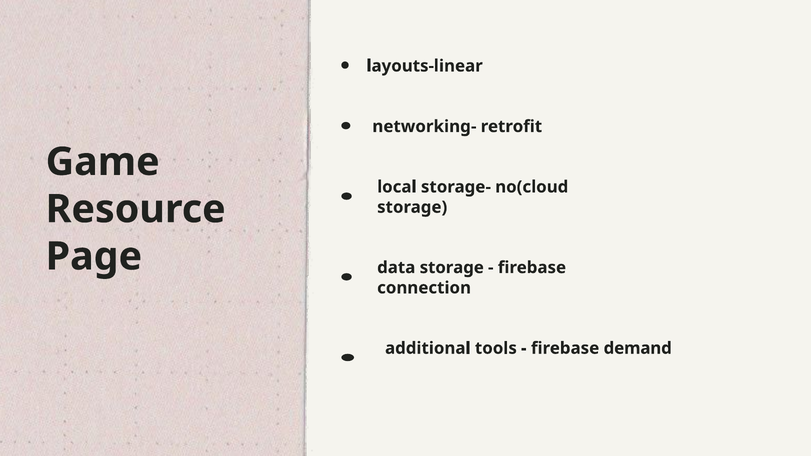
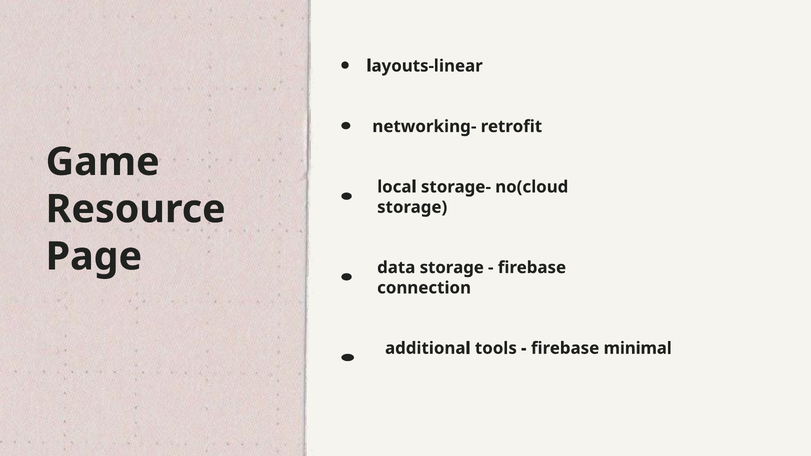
demand: demand -> minimal (638, 348)
